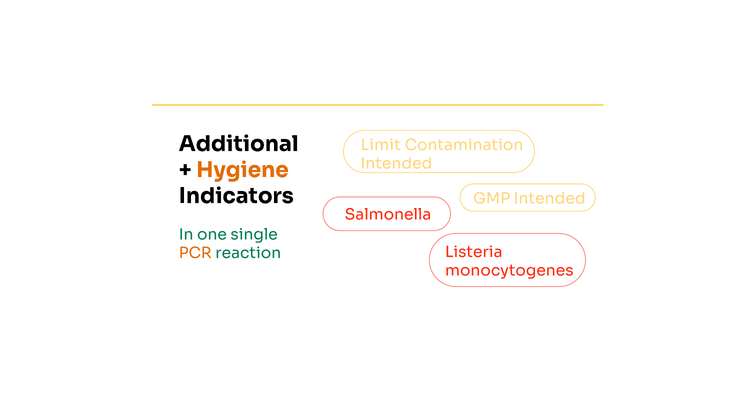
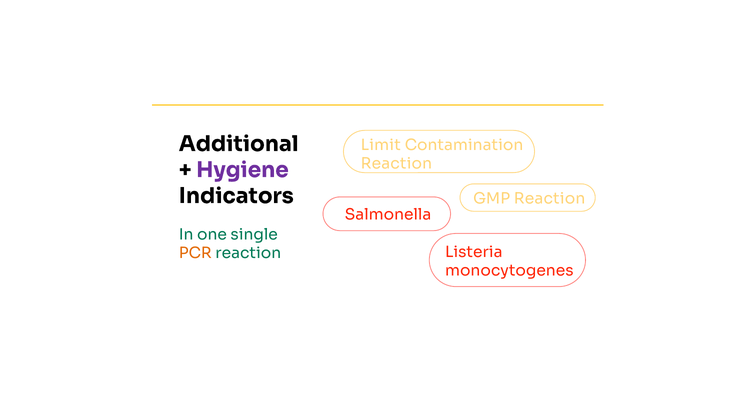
Intended: Intended -> Reaction (396, 164)
Hygiene colour: orange -> purple (242, 170)
GMP Intended: Intended -> Reaction (550, 199)
